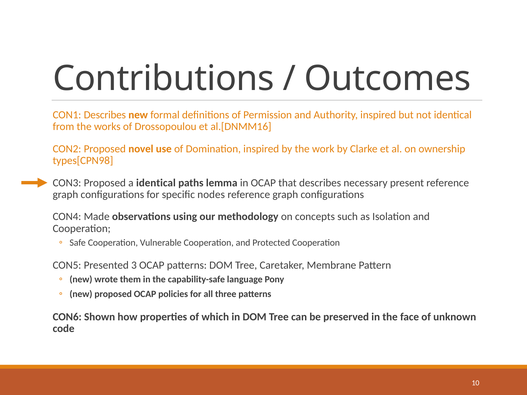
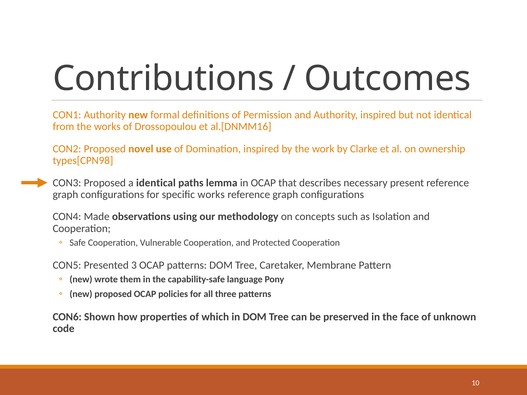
CON1 Describes: Describes -> Authority (105, 115)
specific nodes: nodes -> works (211, 195)
